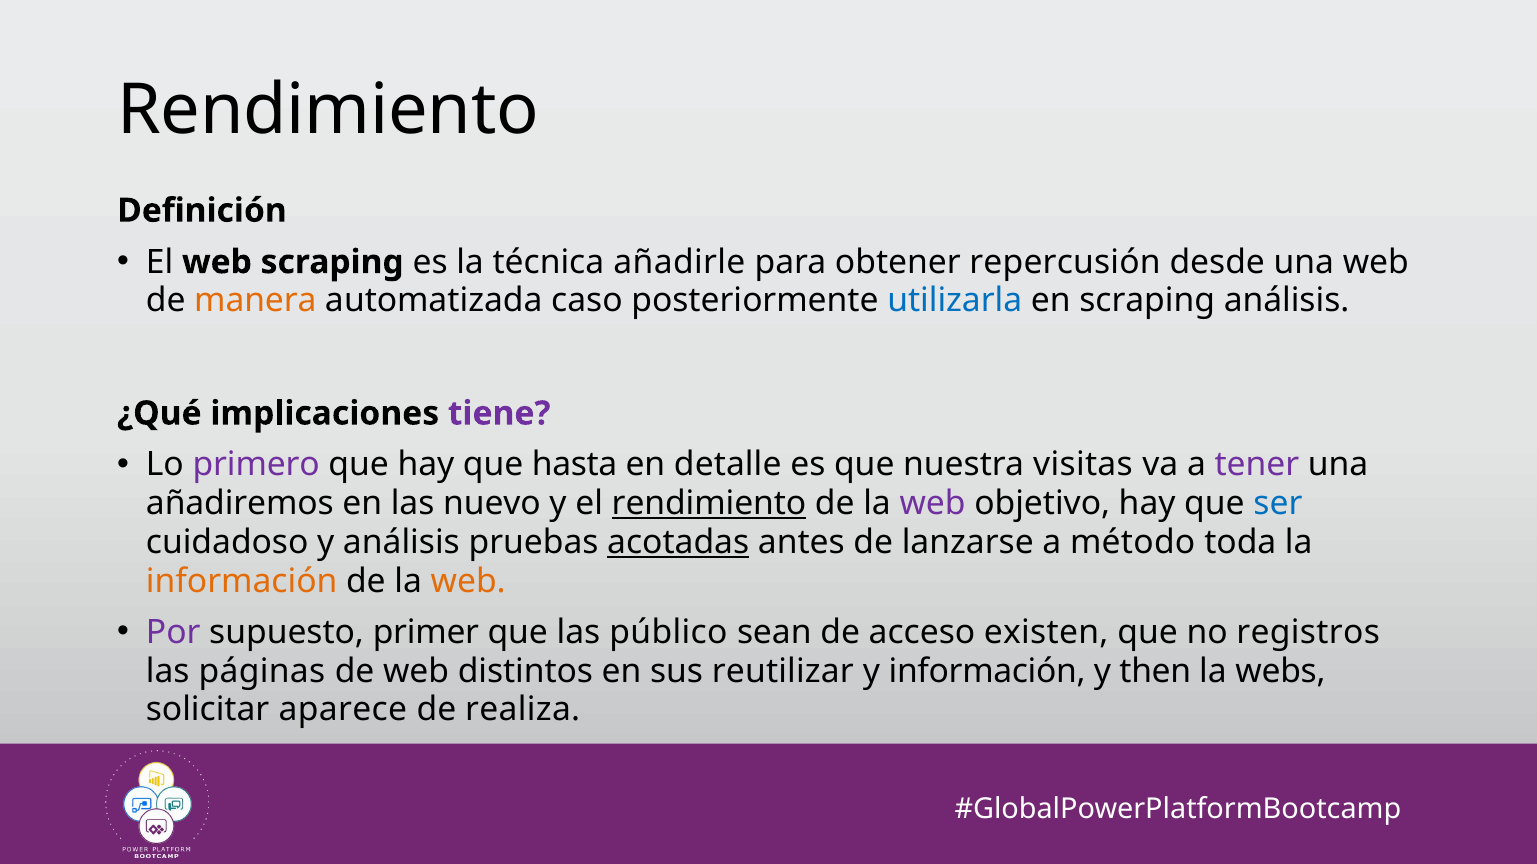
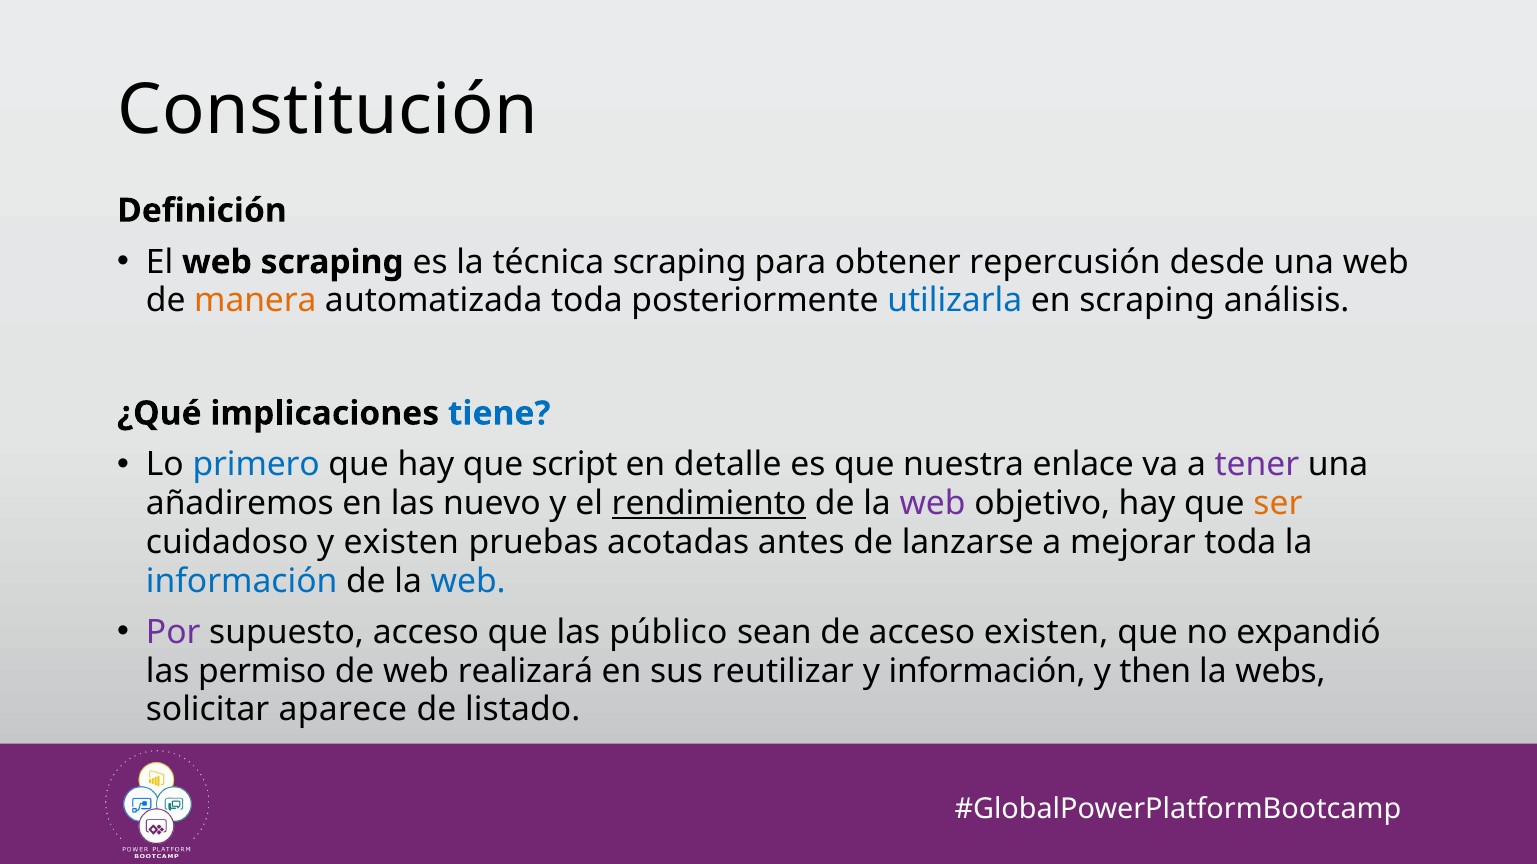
Rendimiento: Rendimiento -> Constitución (328, 111)
técnica añadirle: añadirle -> scraping (680, 262)
automatizada caso: caso -> toda (587, 301)
tiene colour: purple -> blue (499, 414)
primero colour: purple -> blue (256, 465)
hasta: hasta -> script (575, 465)
visitas: visitas -> enlace (1083, 465)
ser colour: blue -> orange (1278, 504)
y análisis: análisis -> existen (401, 543)
acotadas underline: present -> none (678, 543)
método: método -> mejorar (1133, 543)
información colour: orange -> blue (242, 581)
web colour: orange -> blue (468, 581)
supuesto primer: primer -> acceso (426, 633)
registros: registros -> expandió (1308, 633)
páginas: páginas -> permiso (262, 672)
distintos: distintos -> realizará (525, 672)
realiza: realiza -> listado (523, 710)
